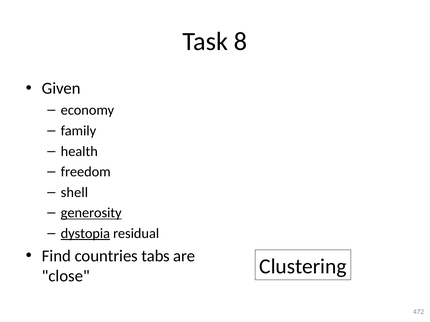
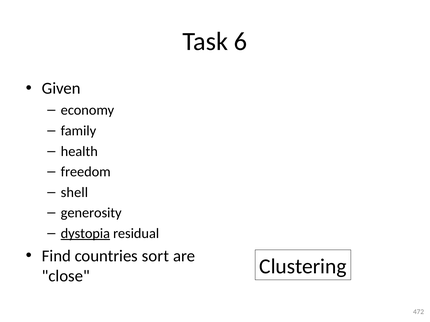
8: 8 -> 6 (241, 42)
generosity underline: present -> none (91, 213)
tabs: tabs -> sort (155, 256)
